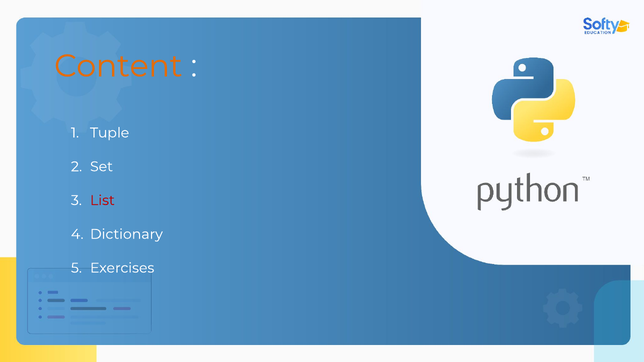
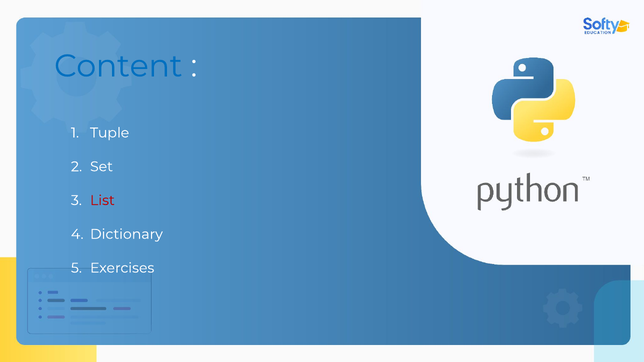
Content colour: orange -> blue (118, 66)
